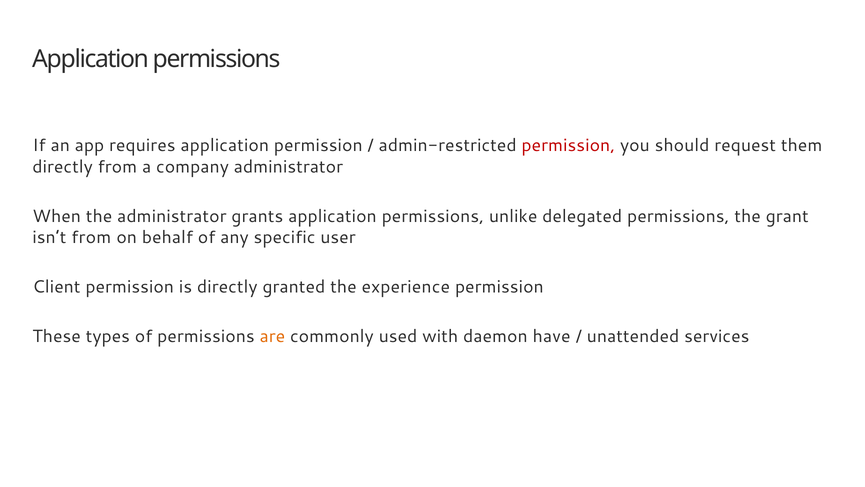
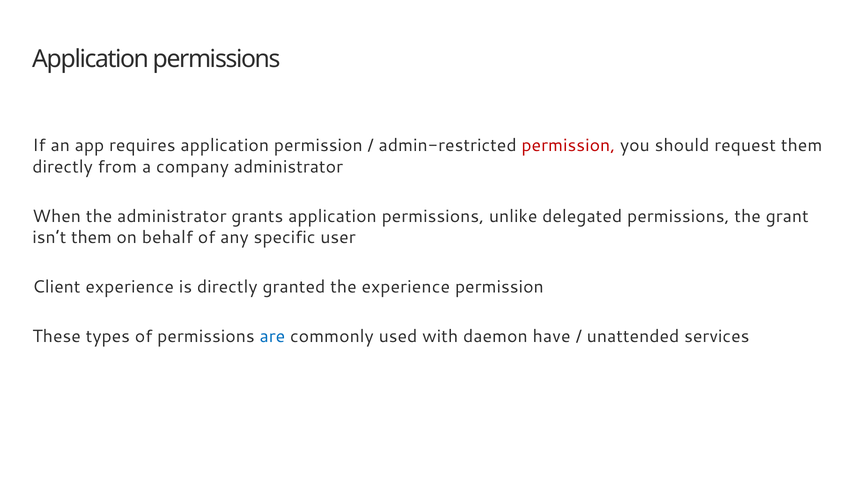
isn’t from: from -> them (91, 237)
Client permission: permission -> experience (130, 287)
are colour: orange -> blue (272, 336)
